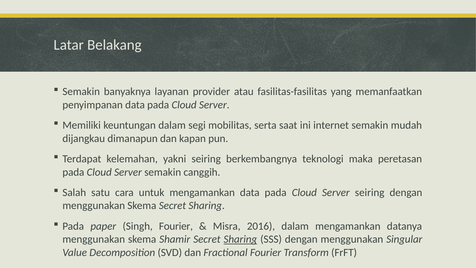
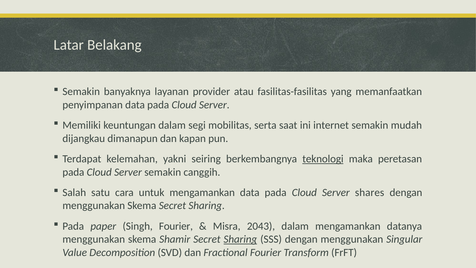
teknologi underline: none -> present (323, 159)
Server seiring: seiring -> shares (370, 192)
2016: 2016 -> 2043 (261, 226)
